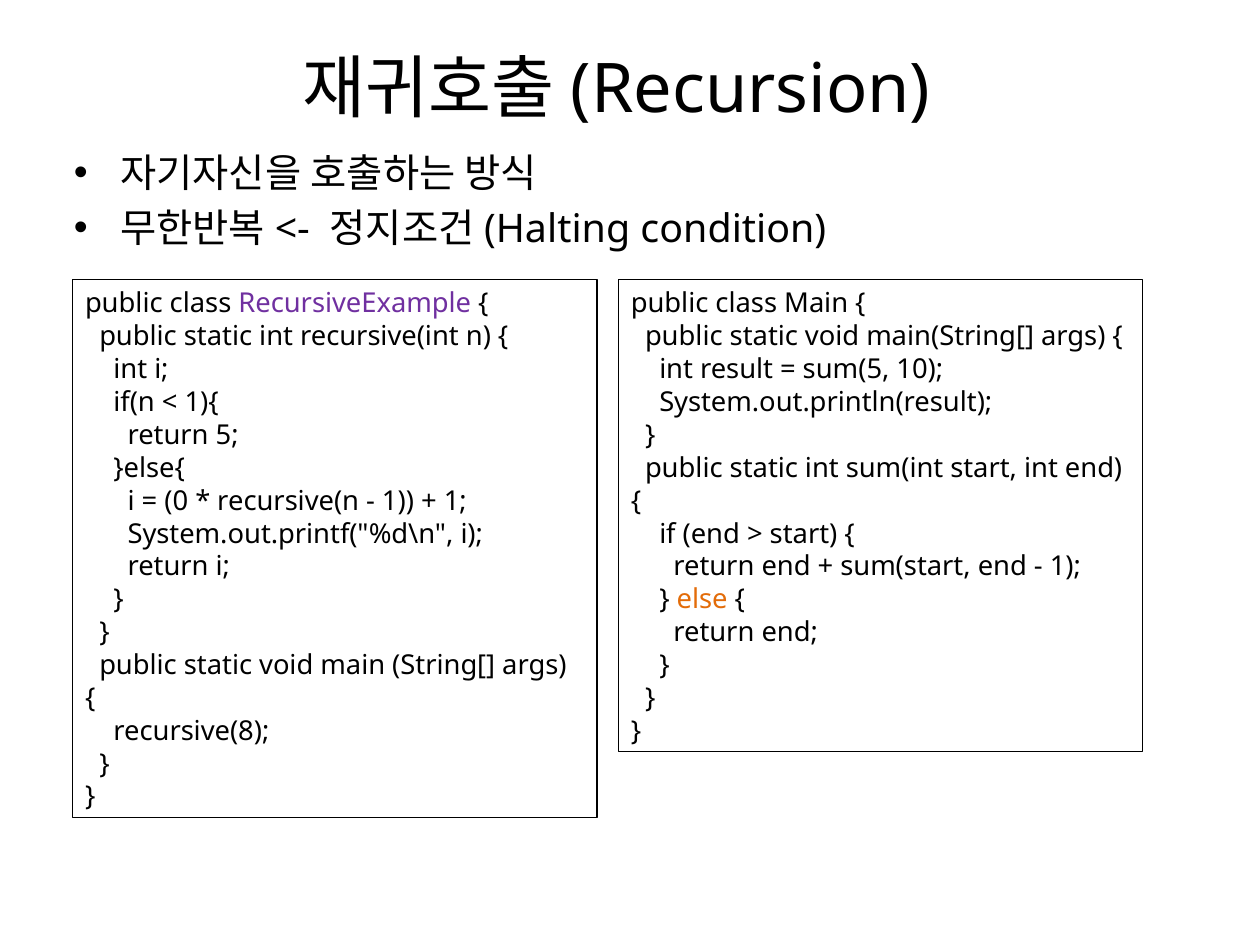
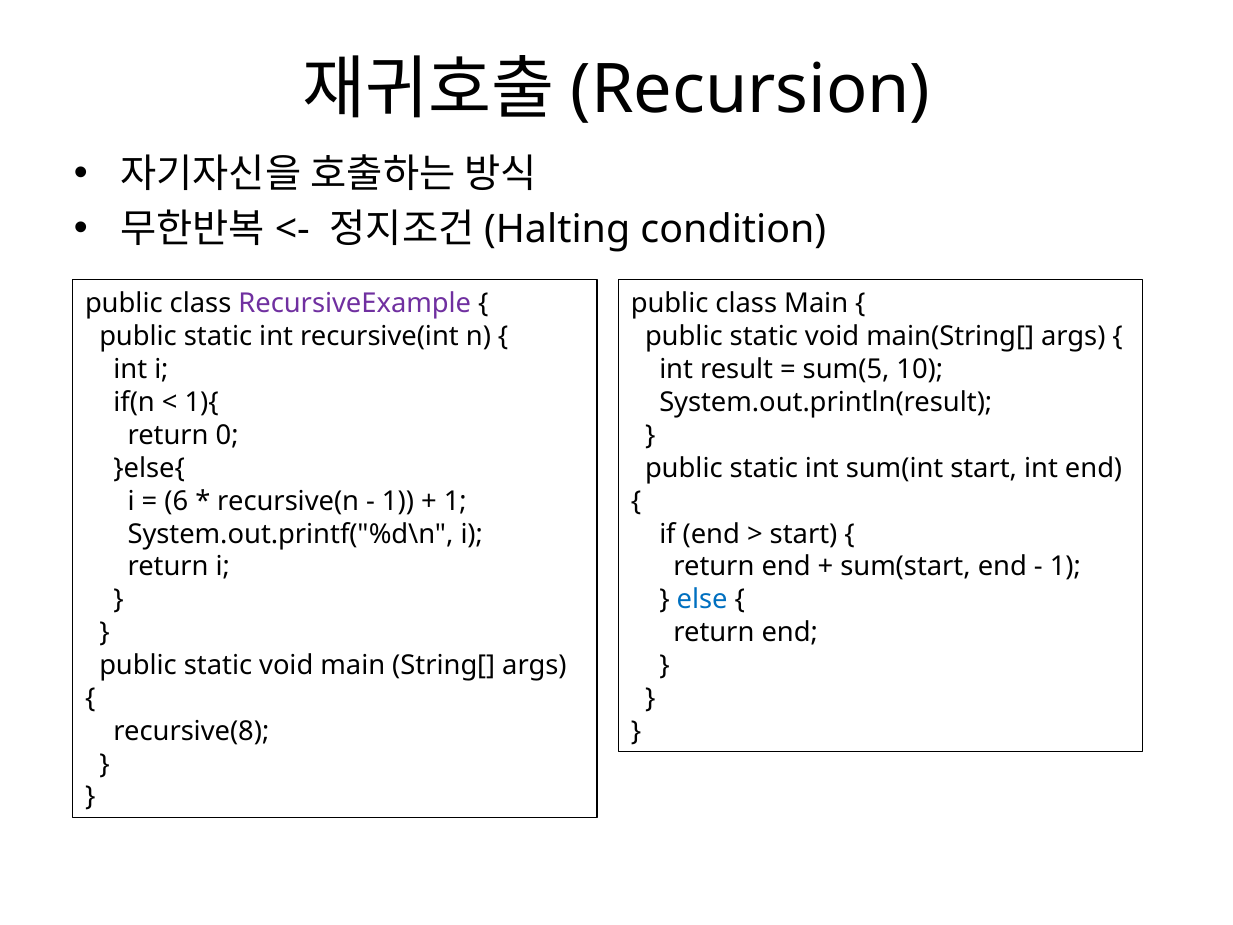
5: 5 -> 0 (227, 435)
0: 0 -> 6 (176, 501)
else colour: orange -> blue (702, 600)
